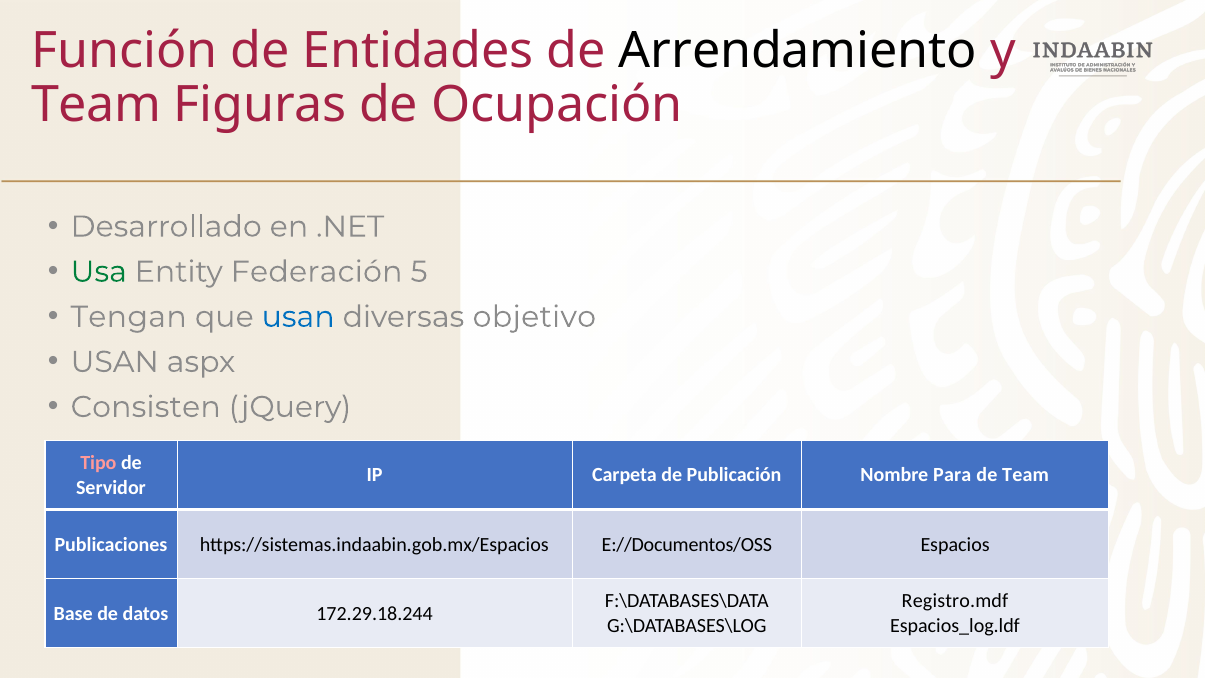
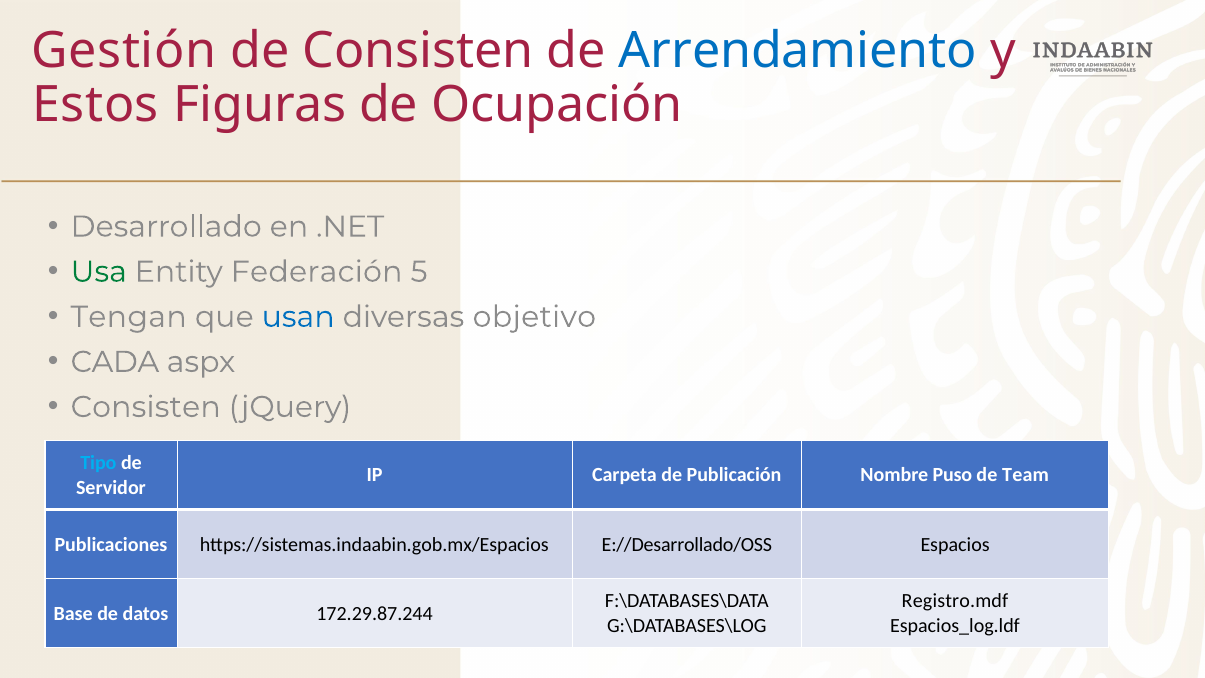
Función: Función -> Gestión (124, 51)
de Entidades: Entidades -> Consisten (418, 51)
Arrendamiento colour: black -> blue (798, 51)
Team: Team -> Estos (96, 105)
USAN: USAN -> CADA (115, 362)
Tipo colour: pink -> light blue (98, 463)
Para: Para -> Puso (952, 475)
E://Documentos/OSS: E://Documentos/OSS -> E://Desarrollado/OSS (687, 544)
172.29.18.244: 172.29.18.244 -> 172.29.87.244 (375, 613)
